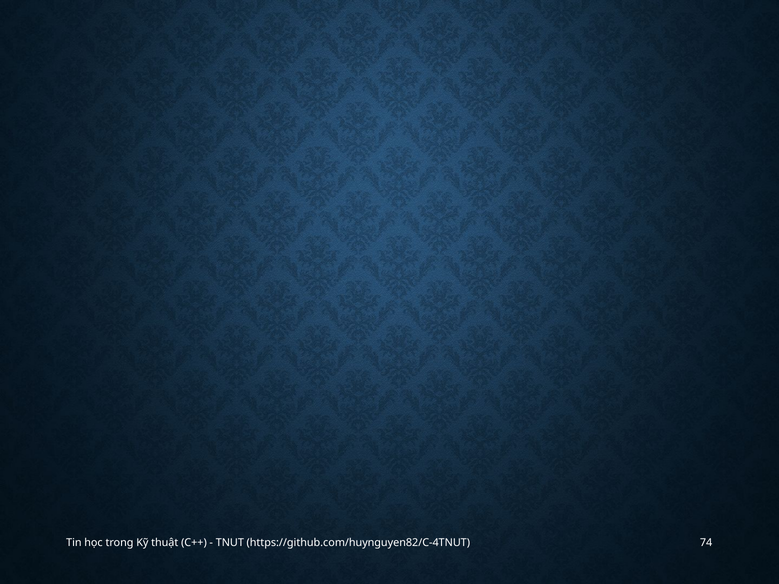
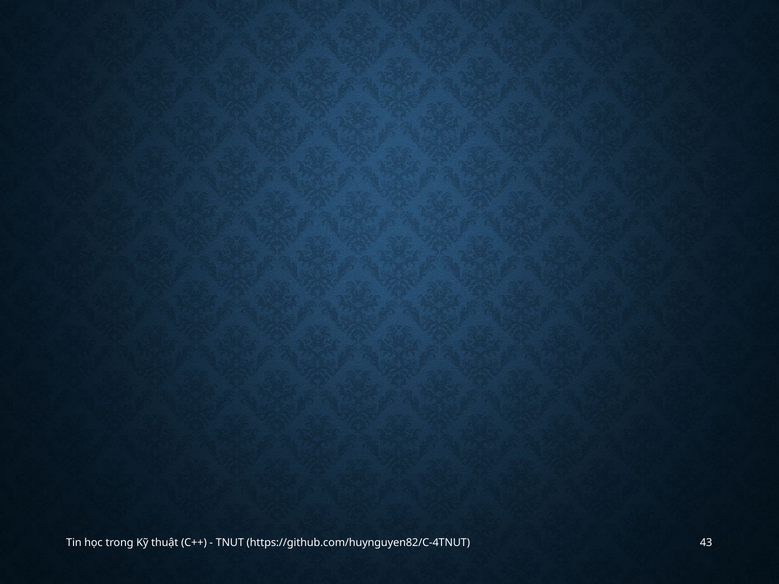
74: 74 -> 43 (706, 543)
